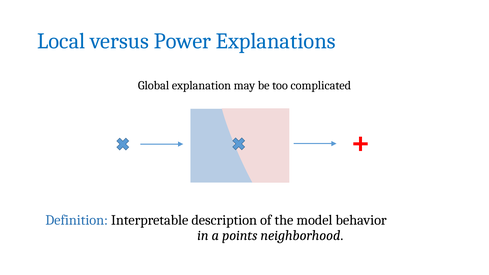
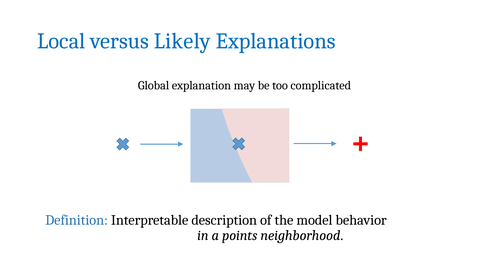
Power: Power -> Likely (182, 41)
